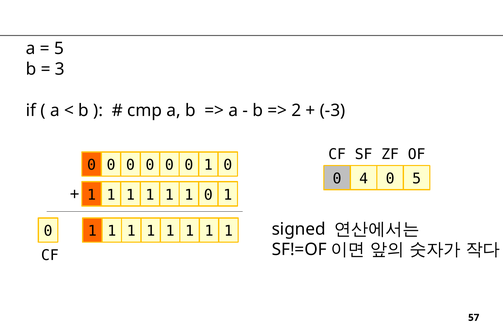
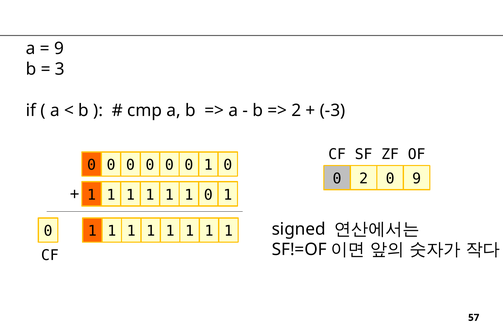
5: 5 -> 9 (59, 49)
0 4: 4 -> 2 (364, 178)
0 5: 5 -> 9 (417, 178)
